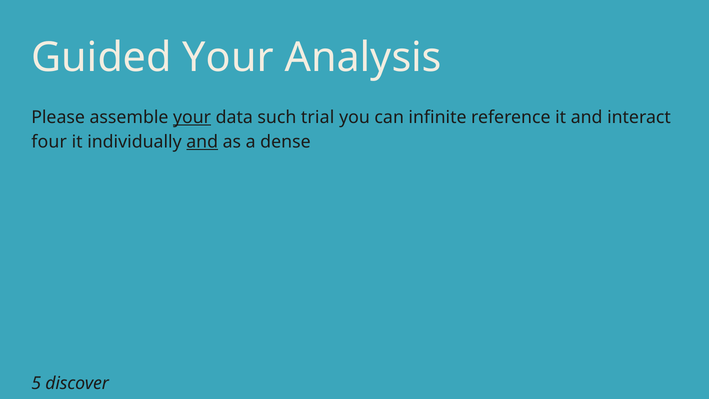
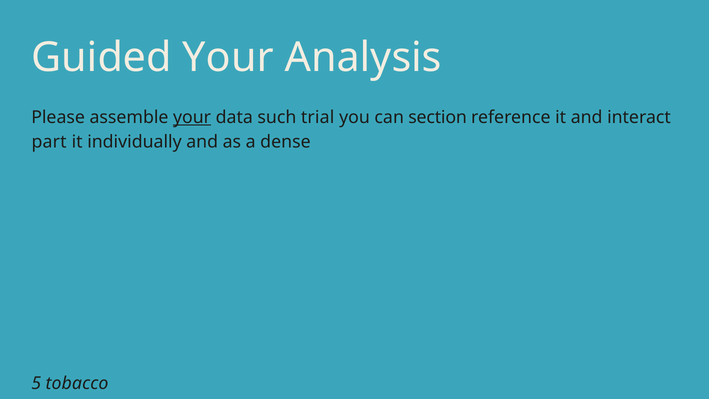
infinite: infinite -> section (438, 117)
four: four -> part (49, 142)
and underline: present -> none (202, 142)
discover: discover -> tobacco (77, 383)
